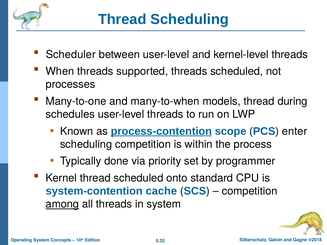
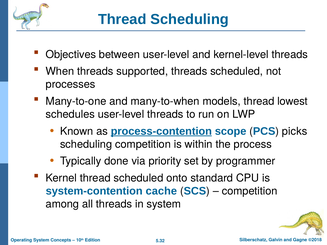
Scheduler: Scheduler -> Objectives (71, 54)
during: during -> lowest (292, 101)
enter: enter -> picks (295, 131)
among underline: present -> none (62, 204)
